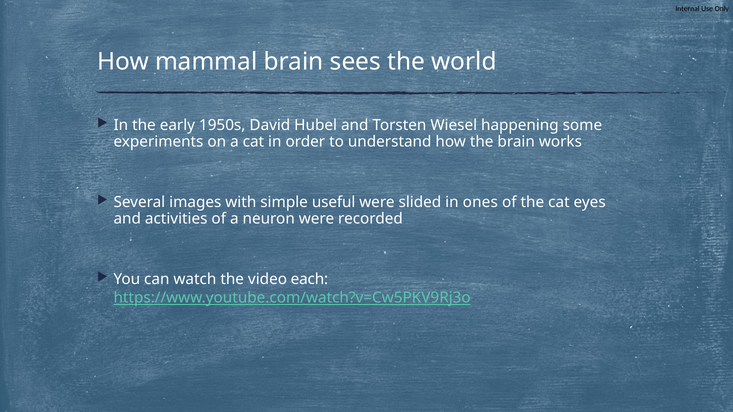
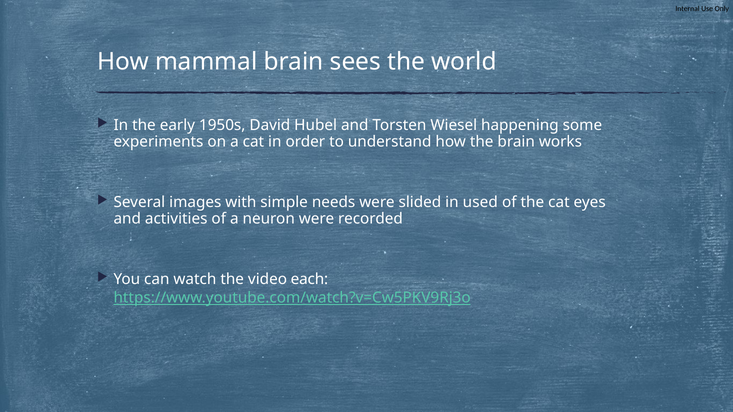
useful: useful -> needs (334, 203)
ones: ones -> used (480, 203)
